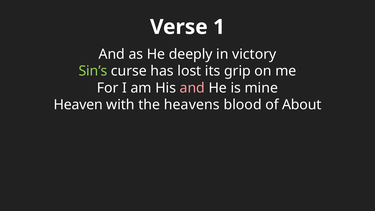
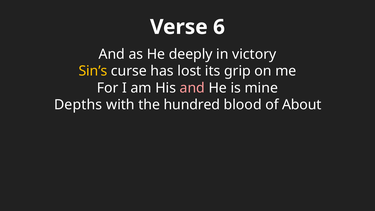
1: 1 -> 6 (219, 27)
Sin’s colour: light green -> yellow (93, 71)
Heaven: Heaven -> Depths (78, 105)
heavens: heavens -> hundred (192, 105)
